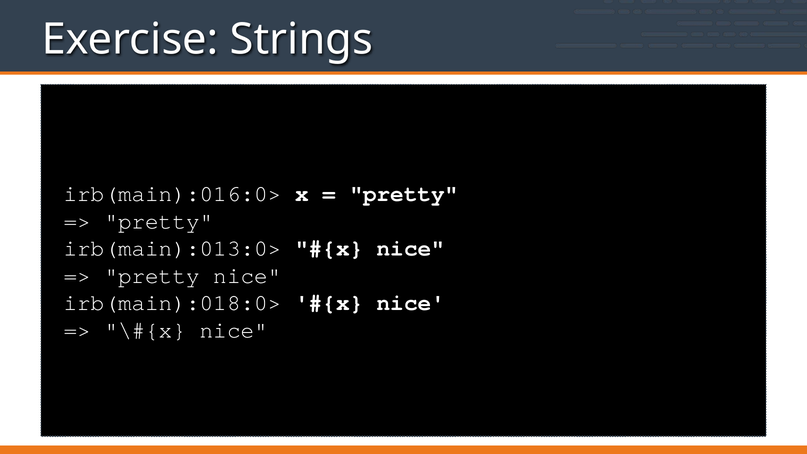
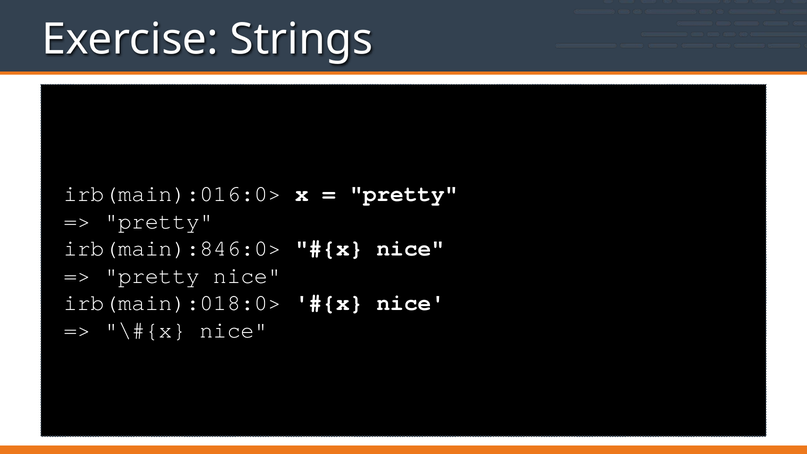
irb(main):013:0>: irb(main):013:0> -> irb(main):846:0> (173, 248)
